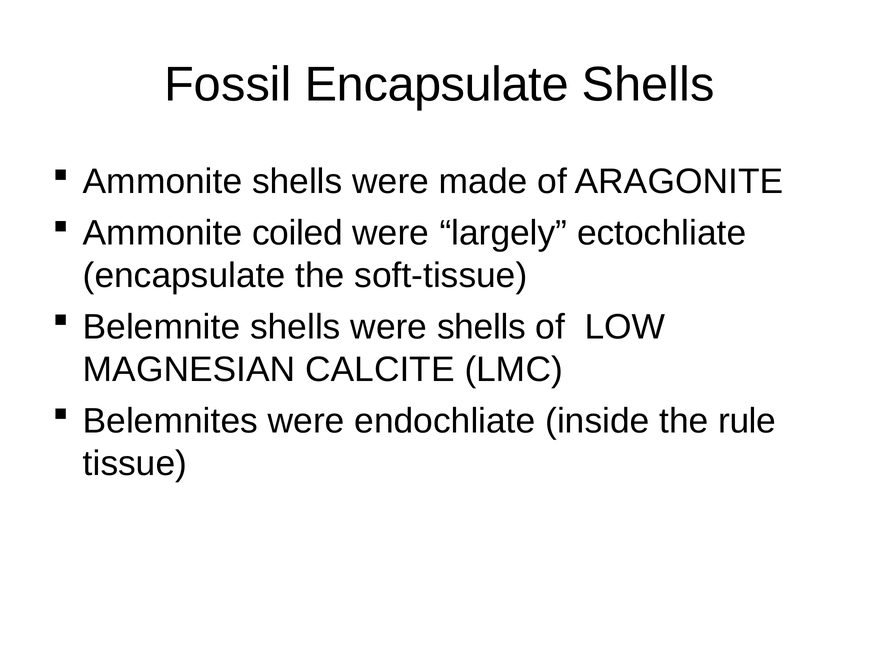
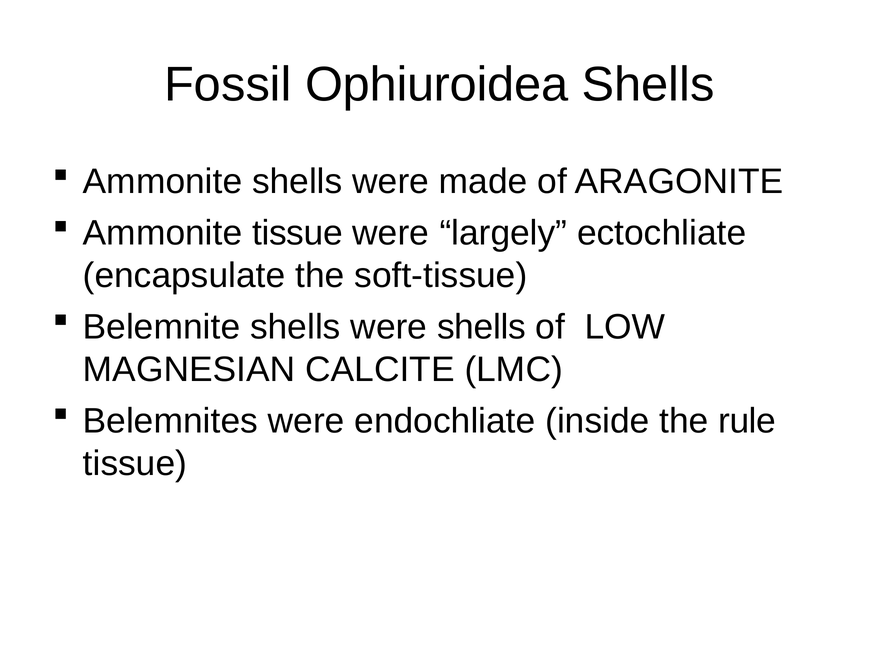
Fossil Encapsulate: Encapsulate -> Ophiuroidea (437, 85)
Ammonite coiled: coiled -> tissue (297, 233)
